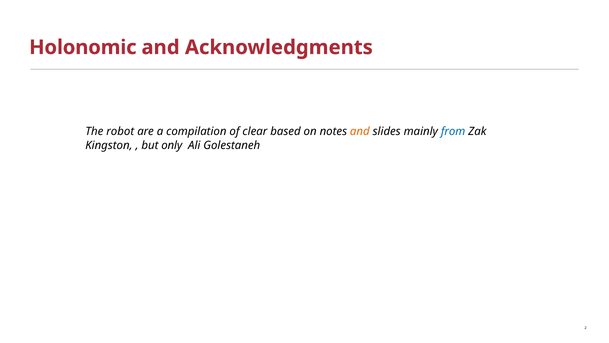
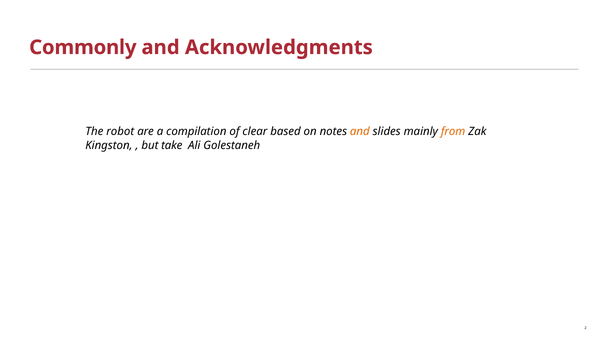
Holonomic: Holonomic -> Commonly (83, 47)
from colour: blue -> orange (453, 131)
only: only -> take (172, 145)
